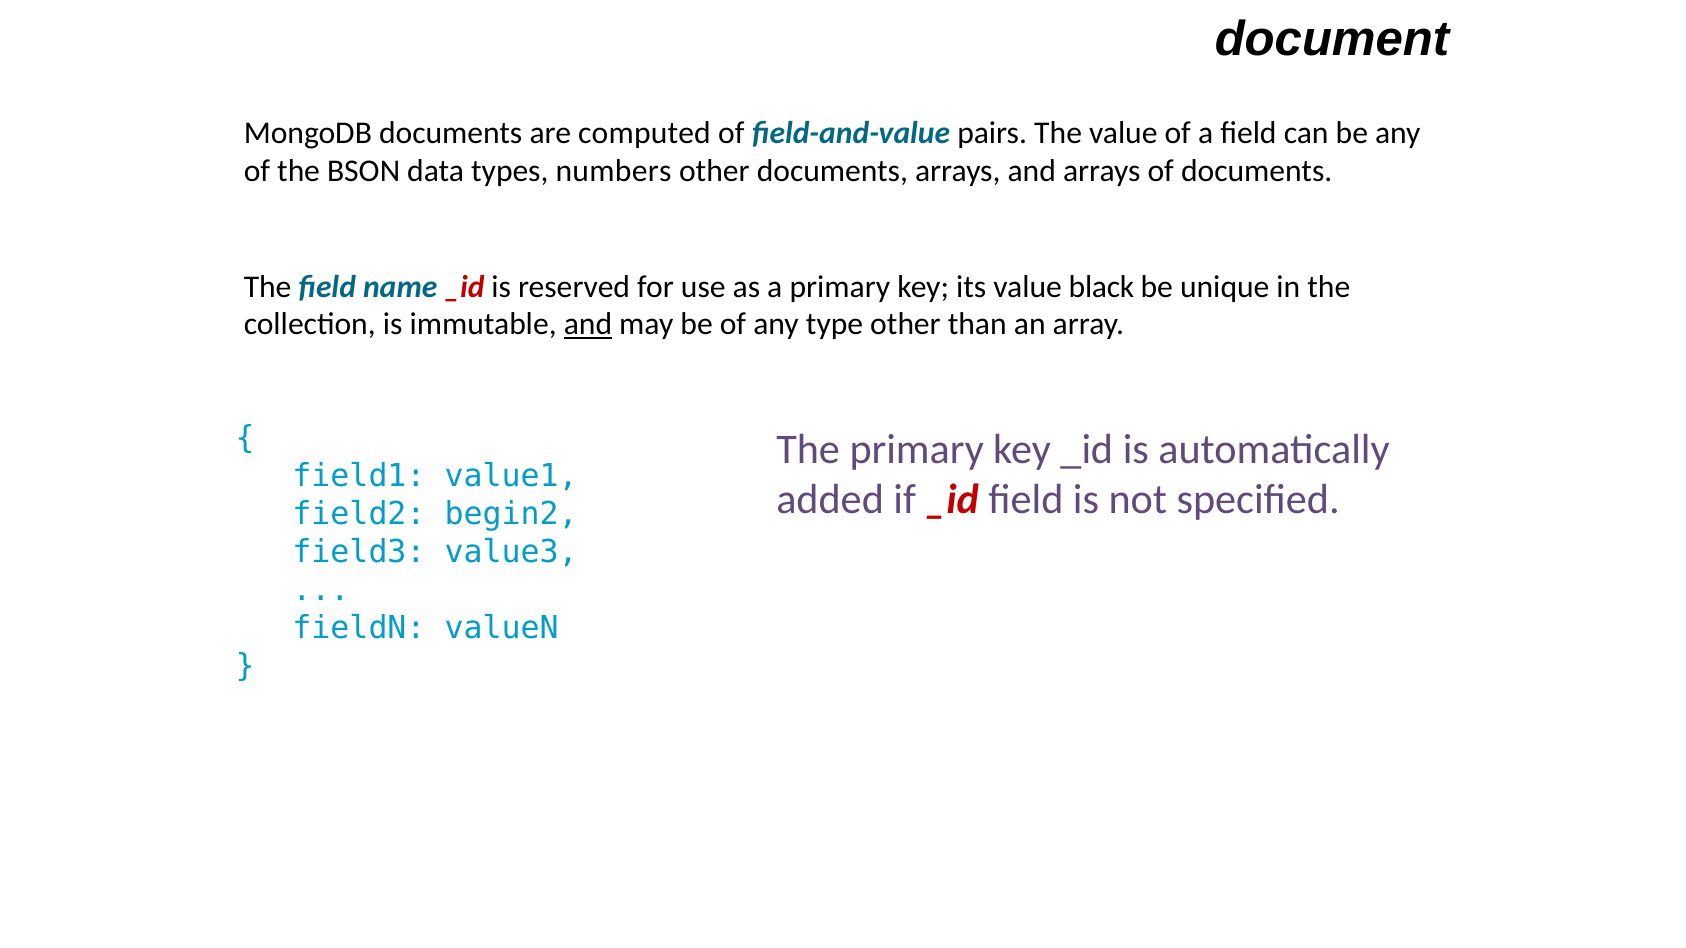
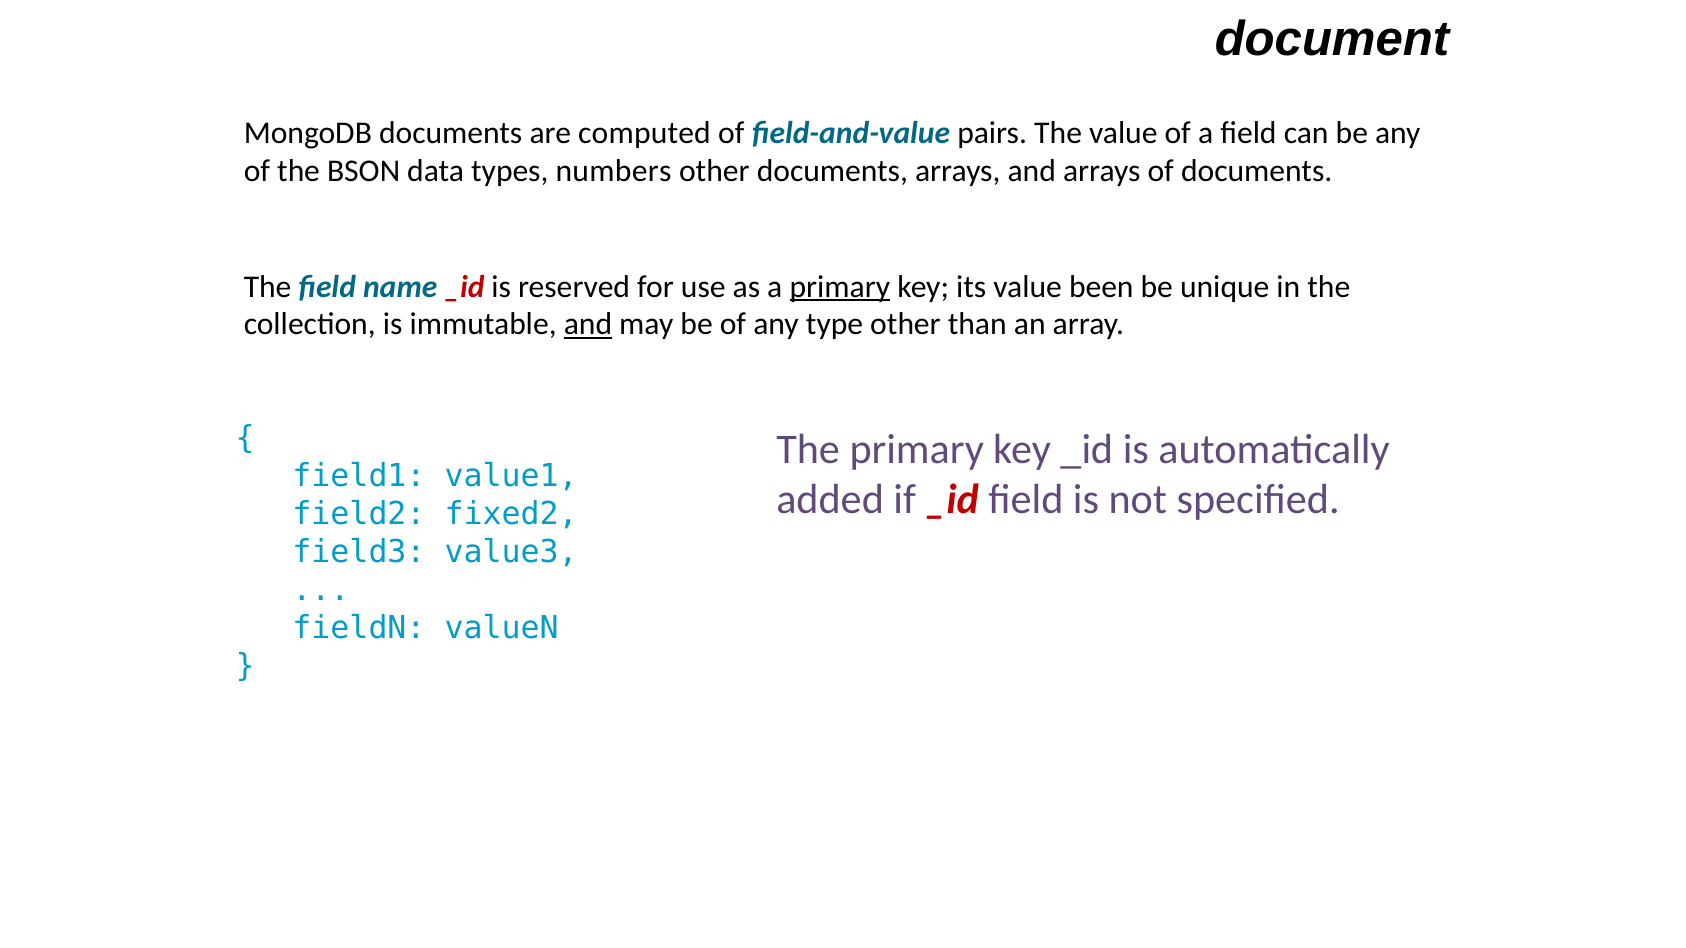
primary underline: none -> present (840, 287)
black: black -> been (1101, 287)
begin2: begin2 -> fixed2 (511, 514)
